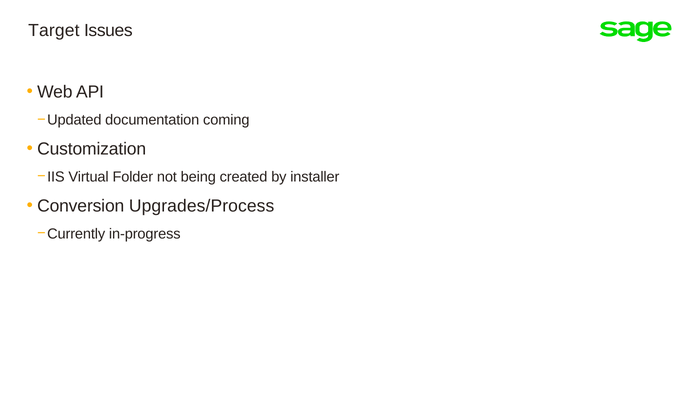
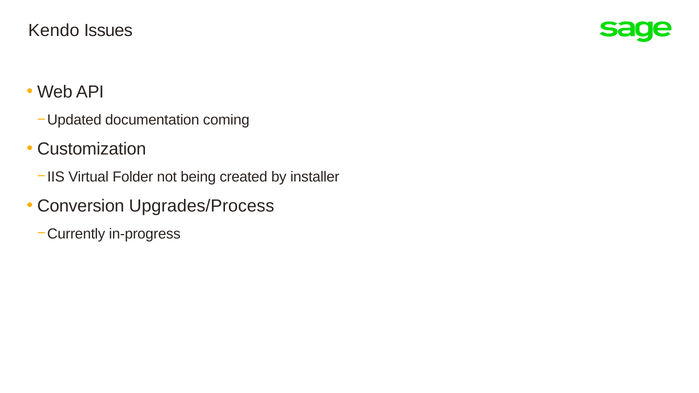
Target: Target -> Kendo (54, 30)
